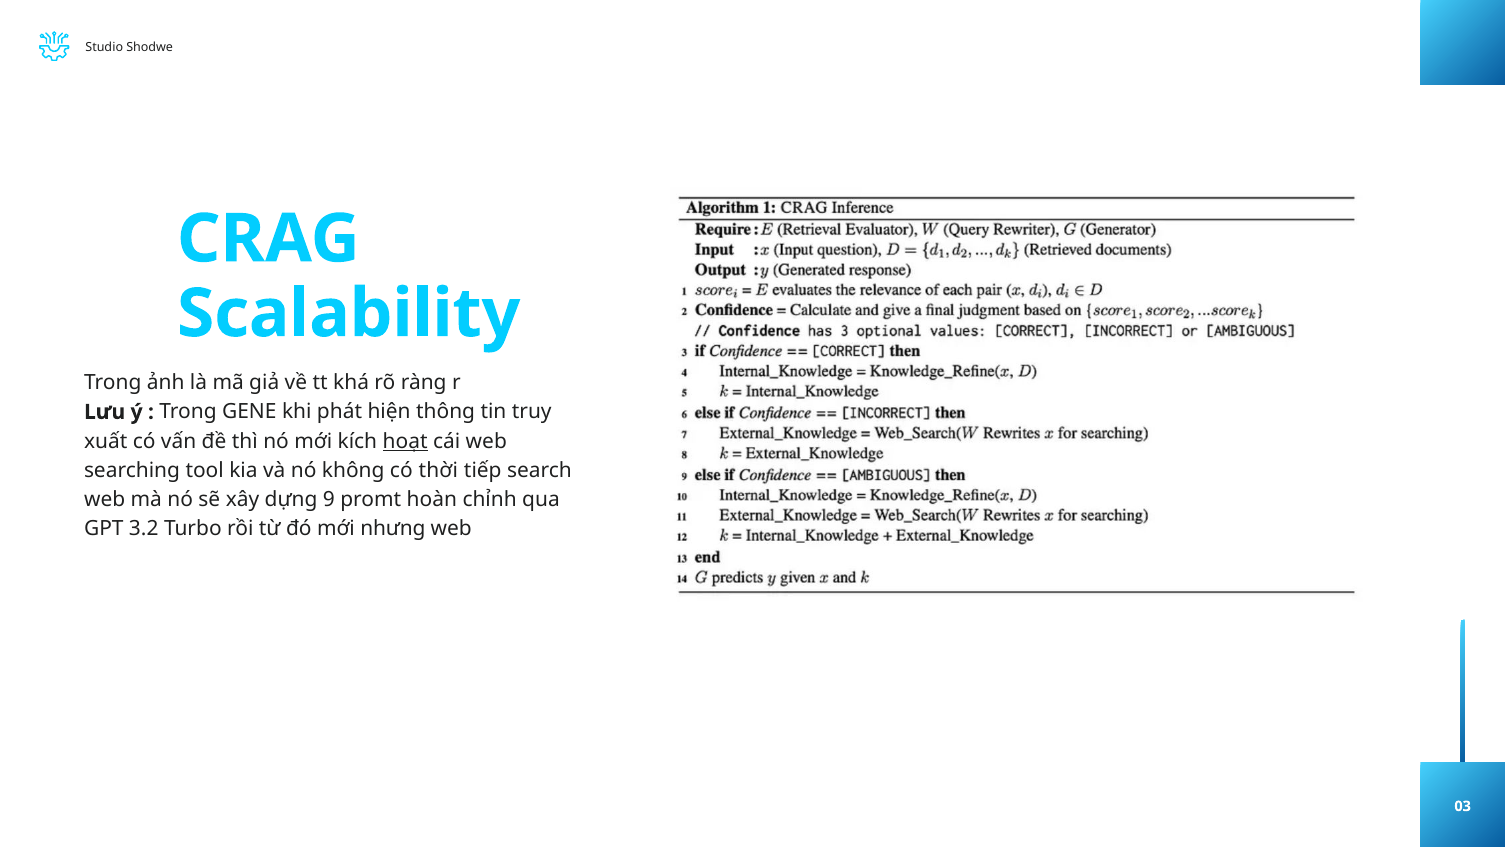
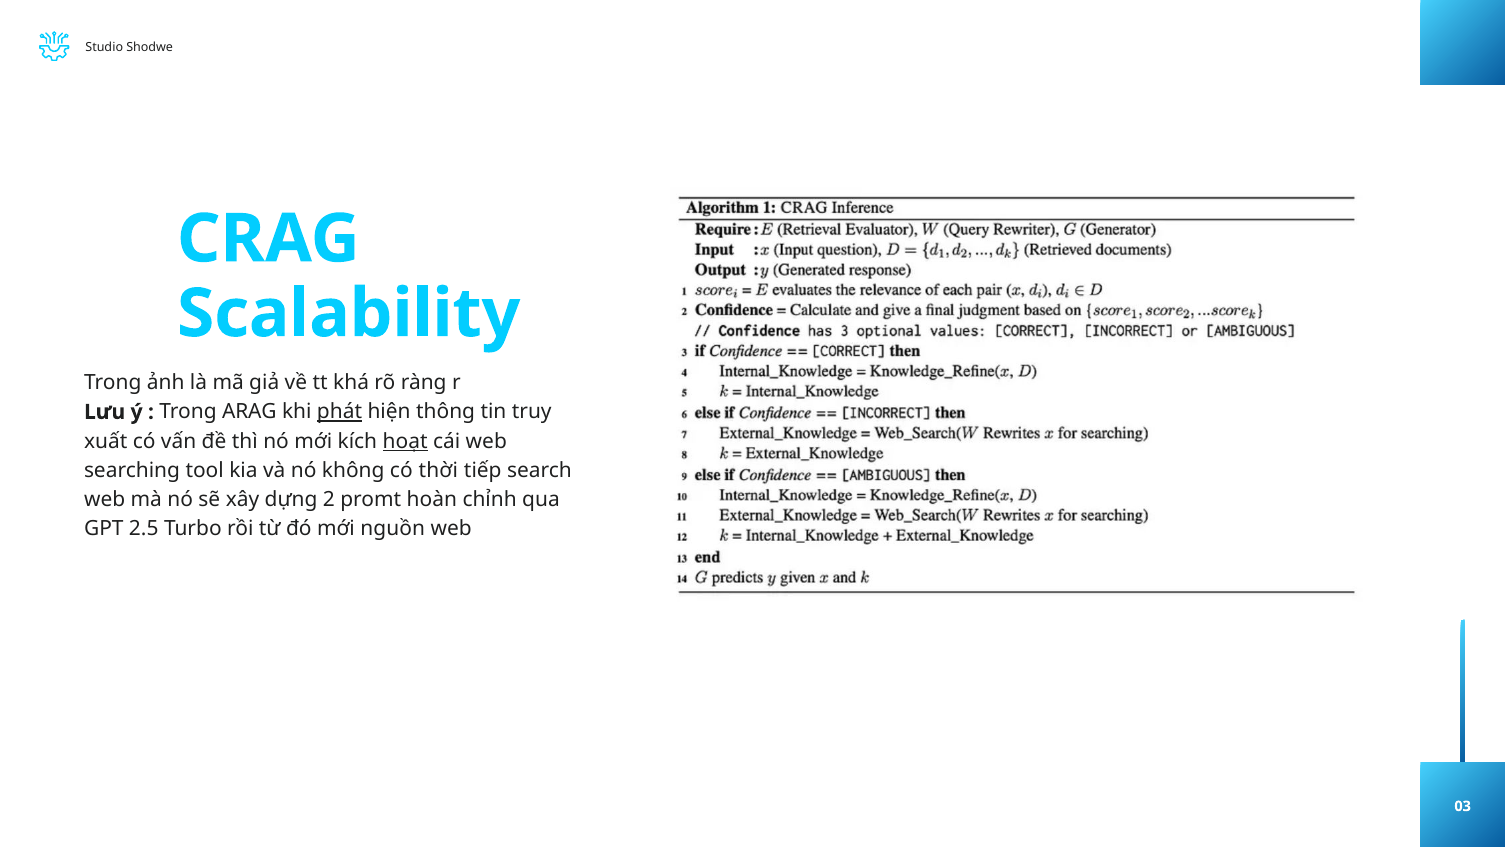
GENE: GENE -> ARAG (249, 412)
phát underline: none -> present (340, 412)
9: 9 -> 2 (329, 499)
3.2: 3.2 -> 2.5 (144, 529)
nhưng: nhưng -> nguồn (393, 529)
